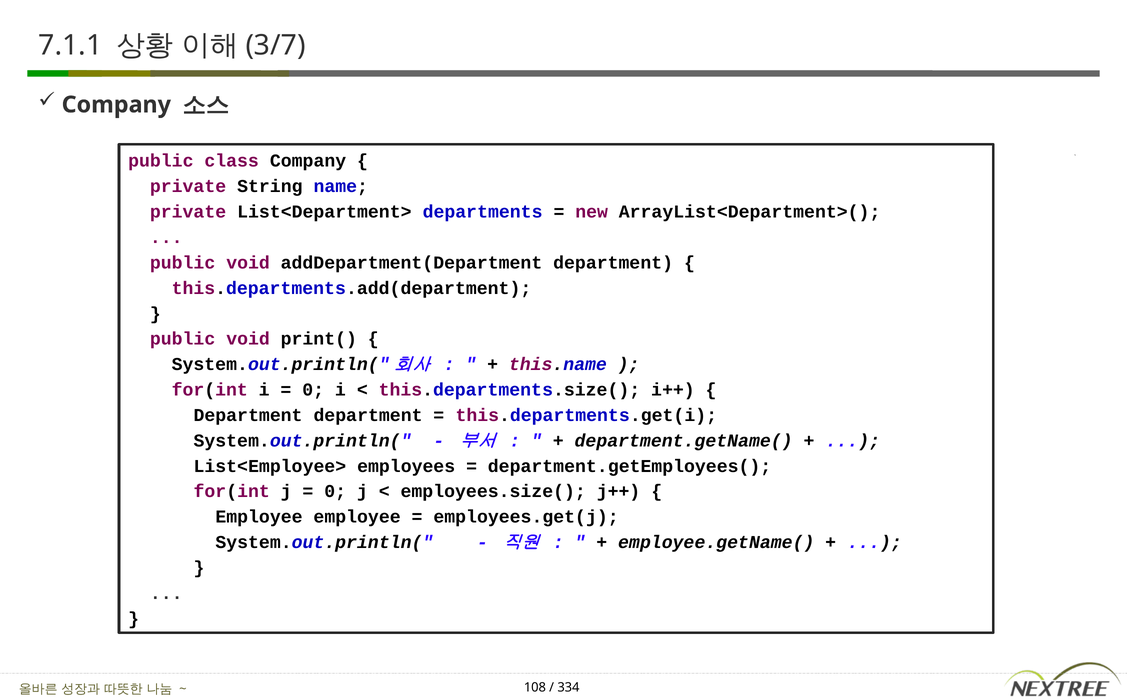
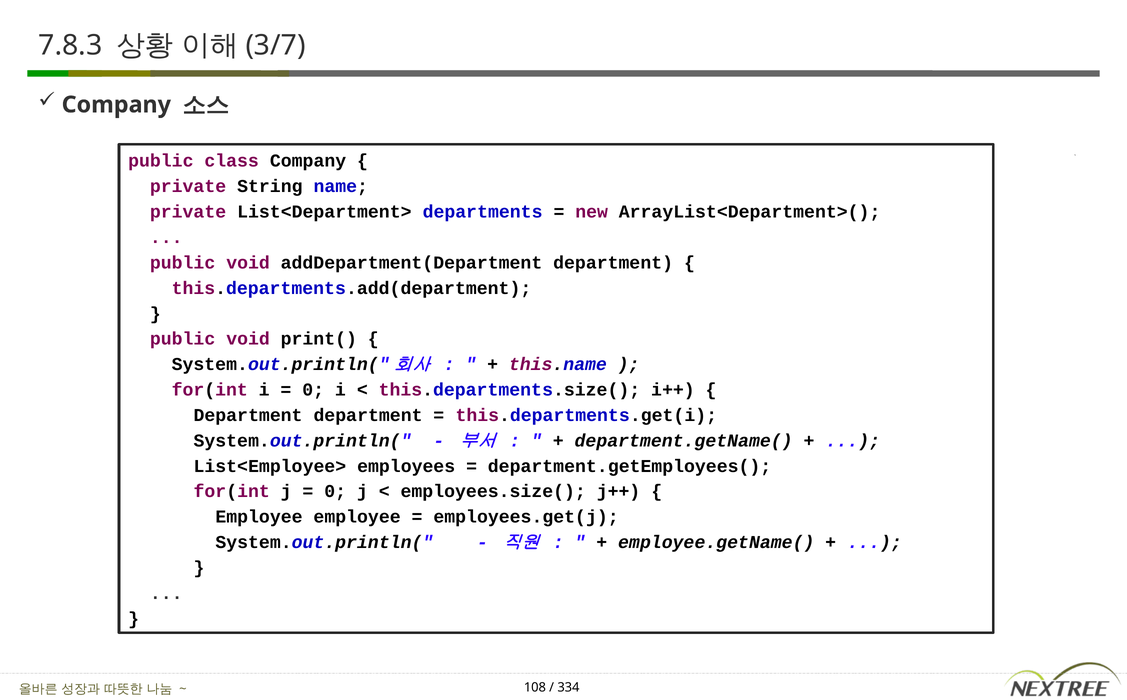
7.1.1: 7.1.1 -> 7.8.3 (70, 45)
